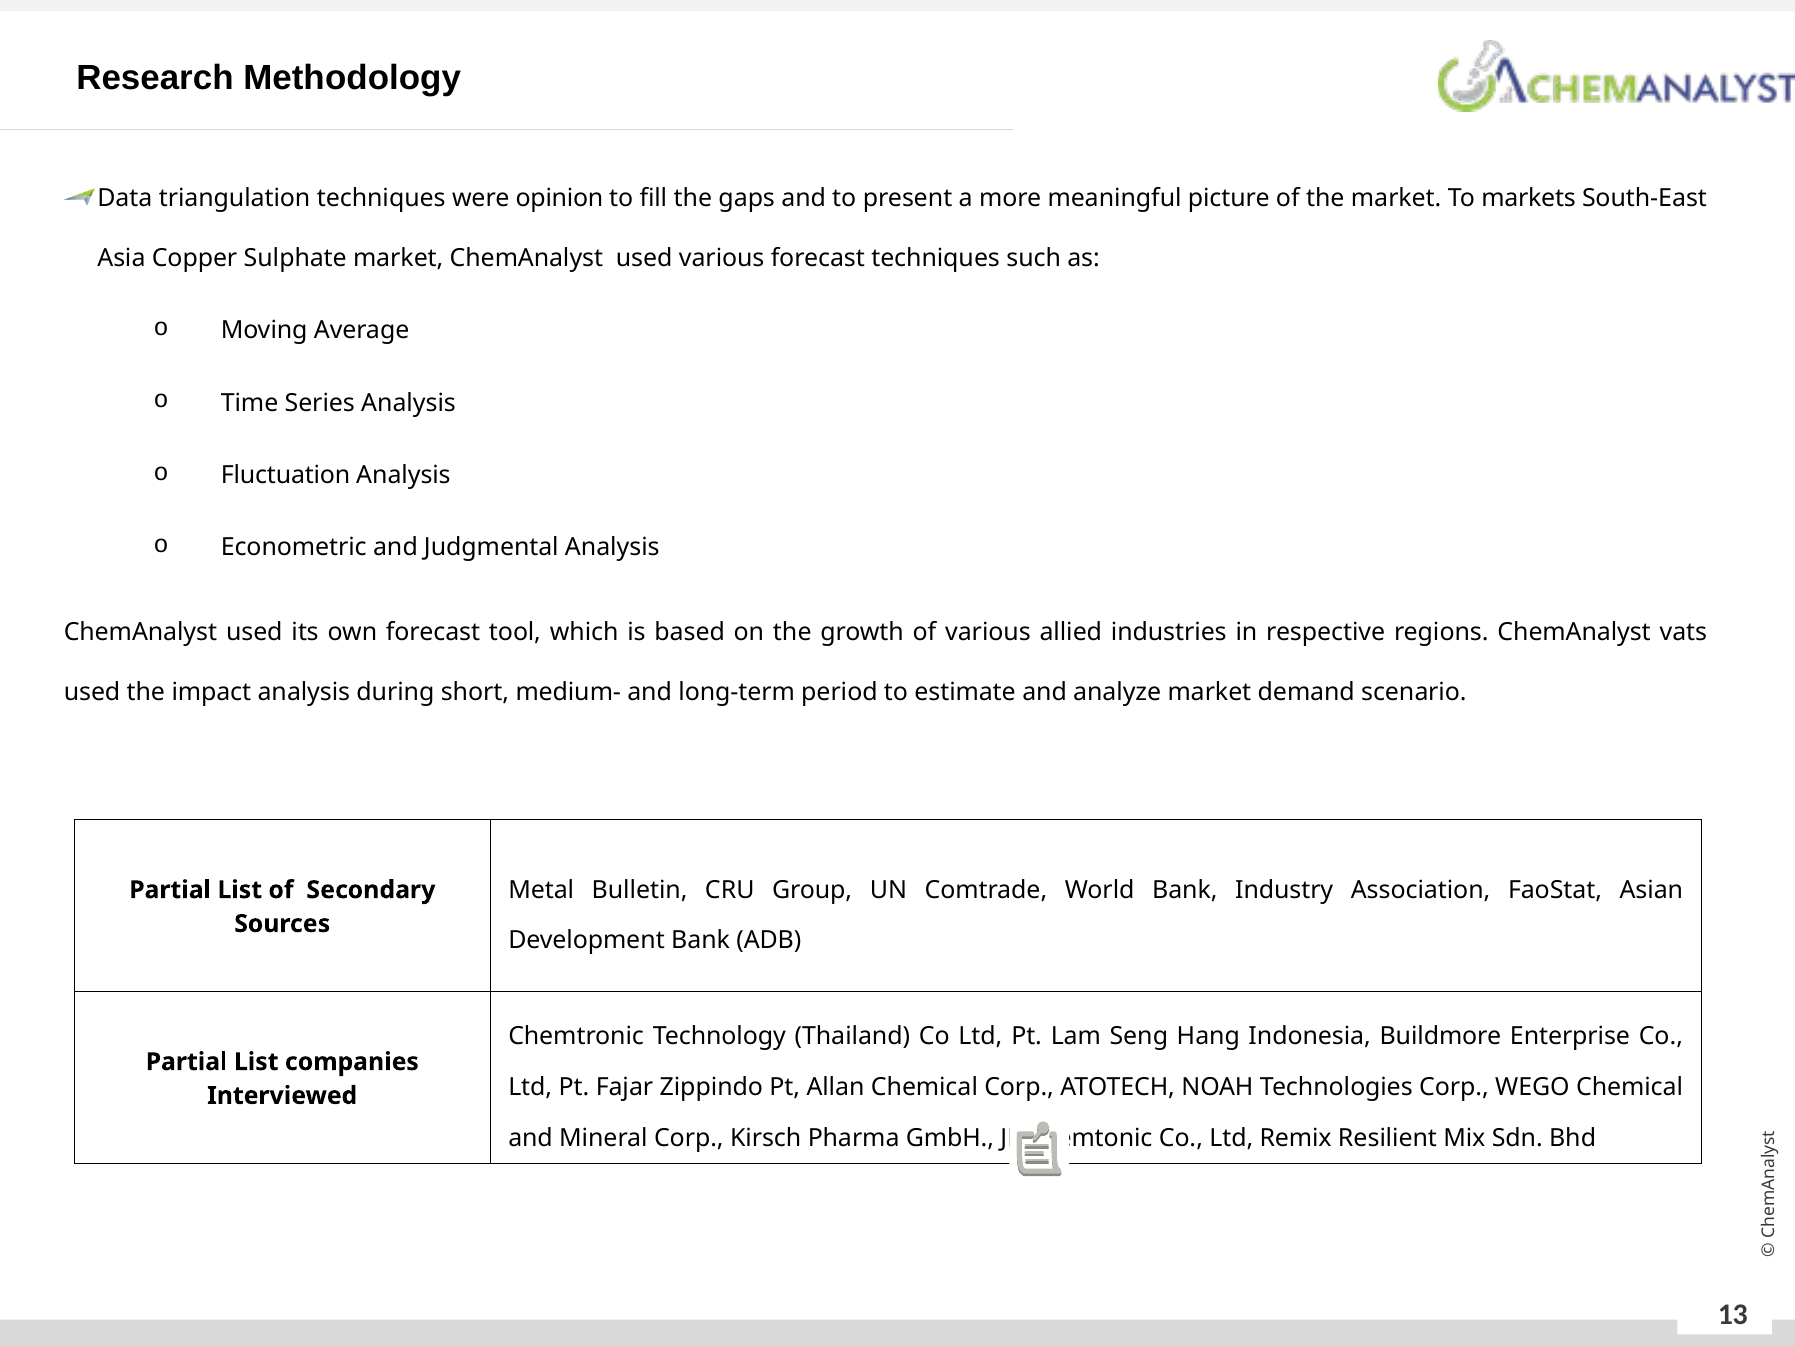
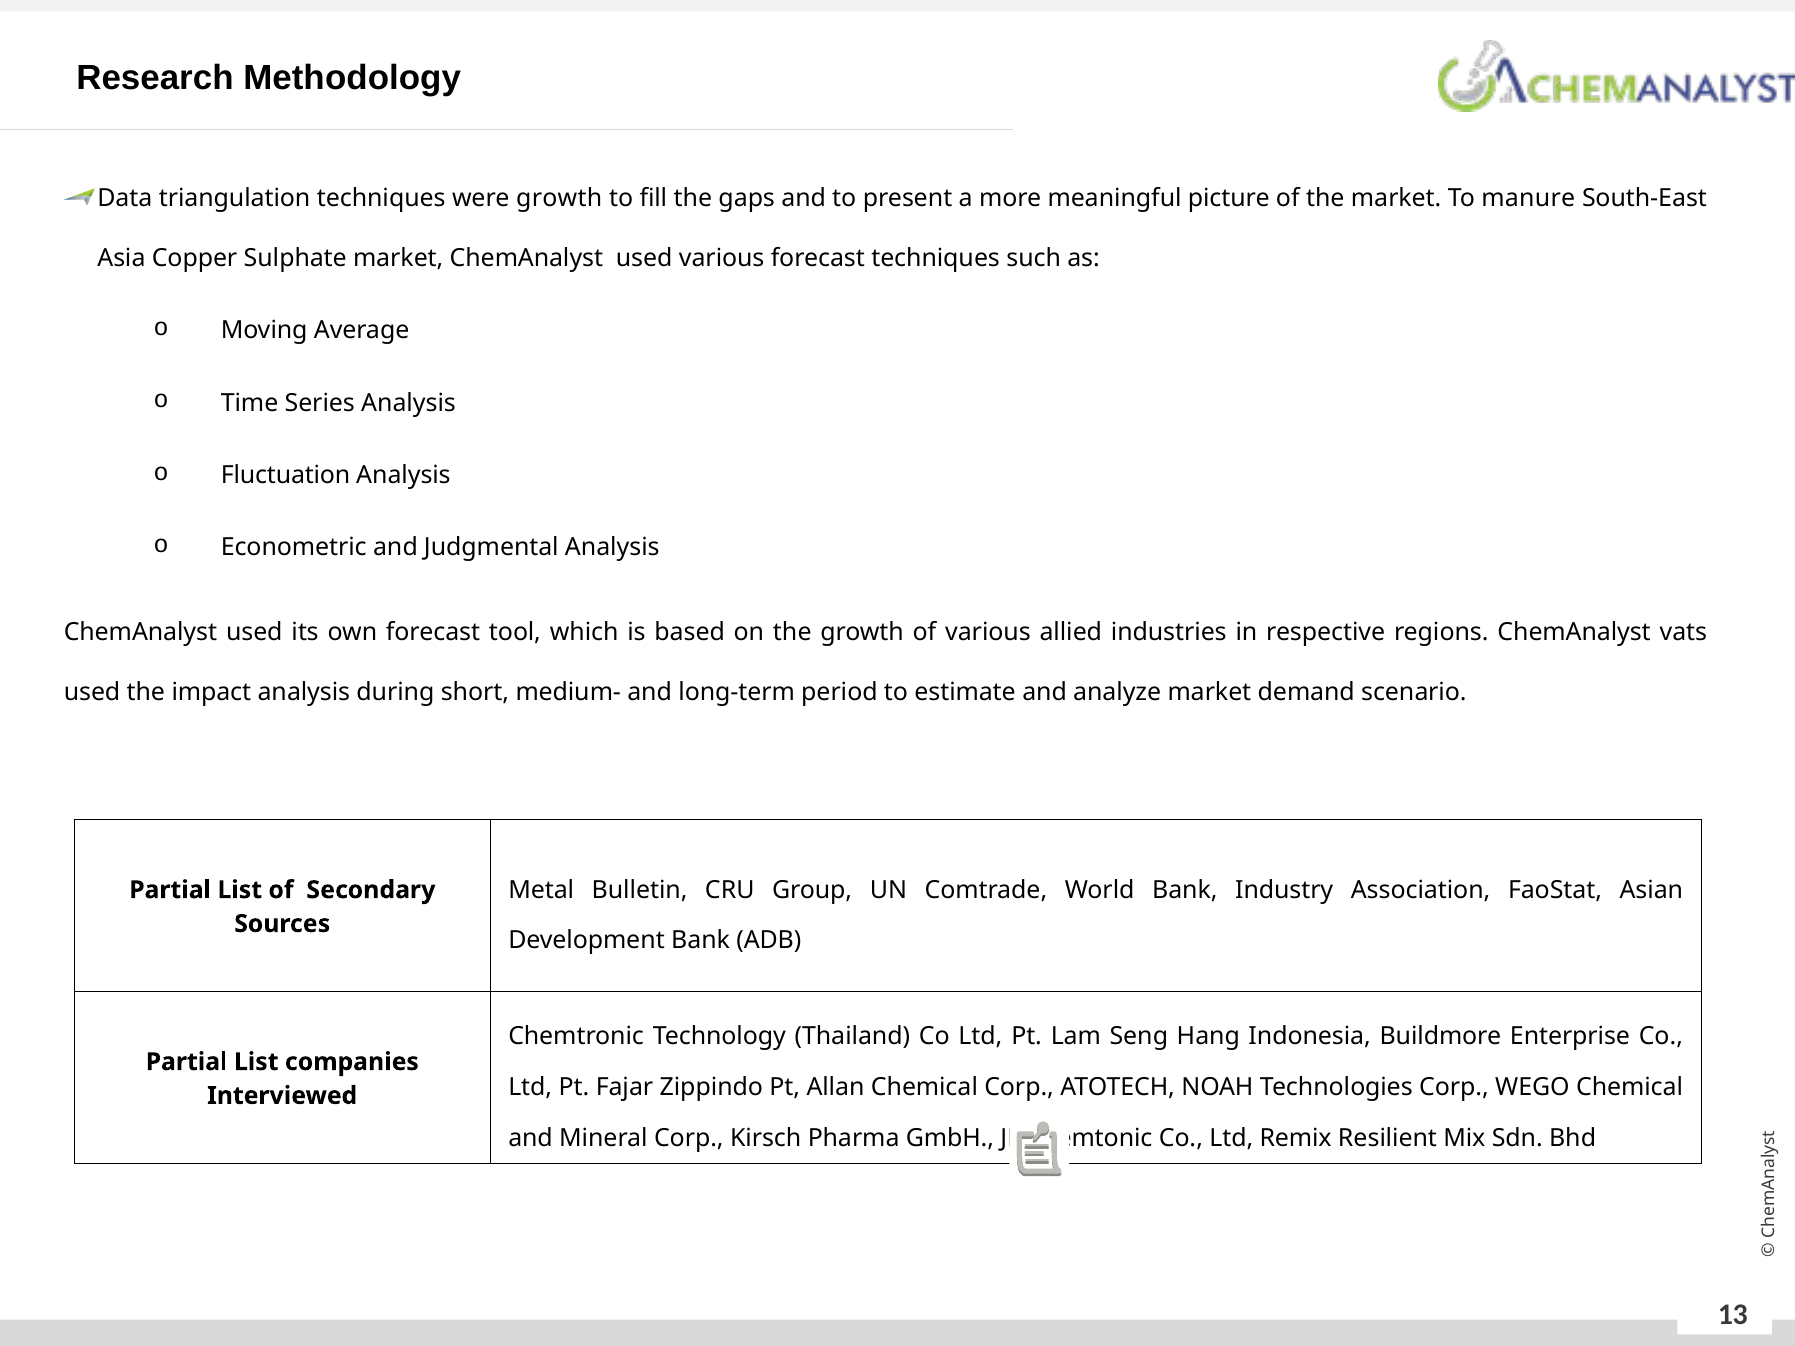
were opinion: opinion -> growth (559, 198)
markets: markets -> manure (1528, 198)
